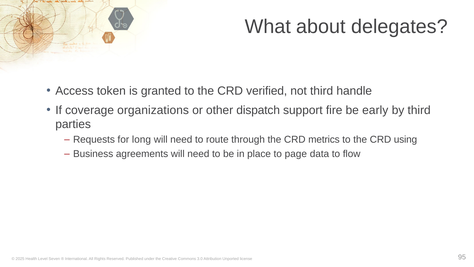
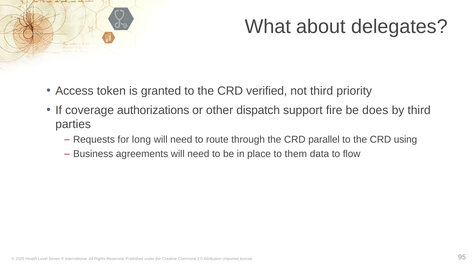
handle: handle -> priority (354, 91)
organizations: organizations -> authorizations (153, 110)
early: early -> does (375, 110)
metrics: metrics -> parallel (324, 140)
page: page -> them (296, 154)
